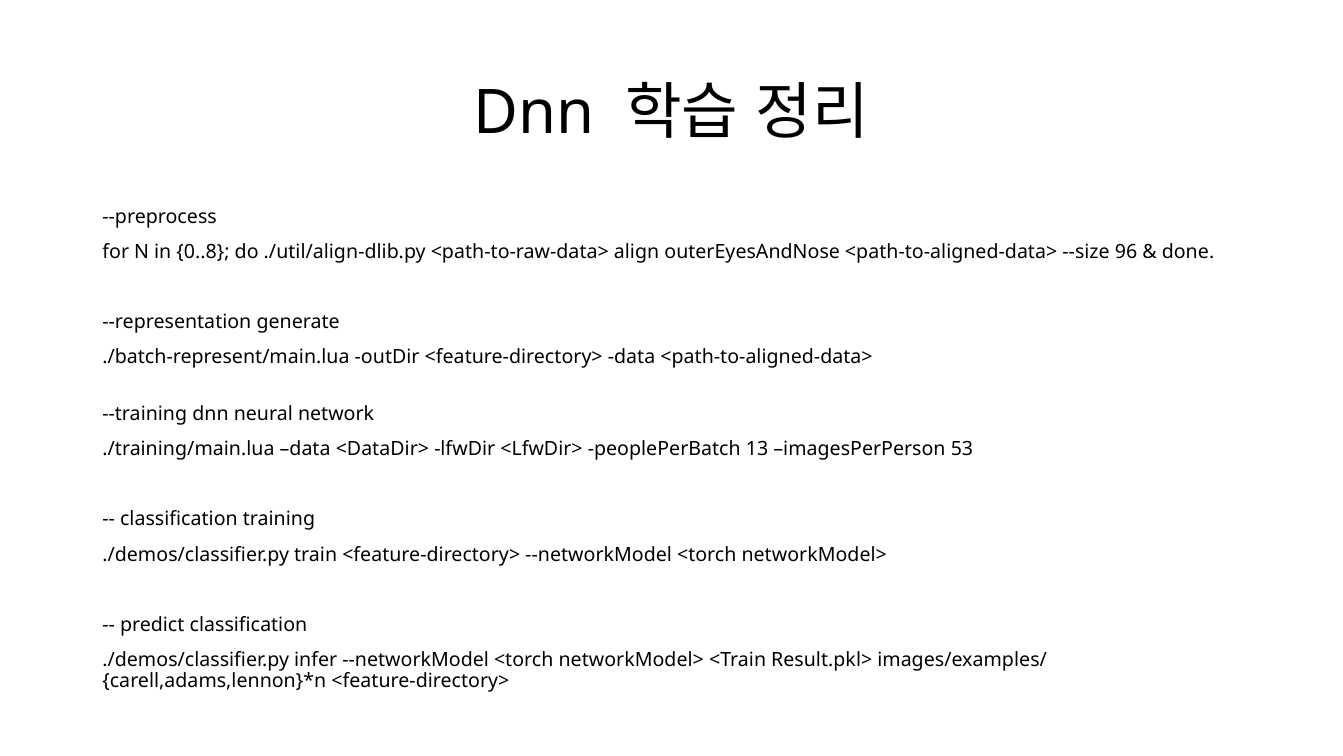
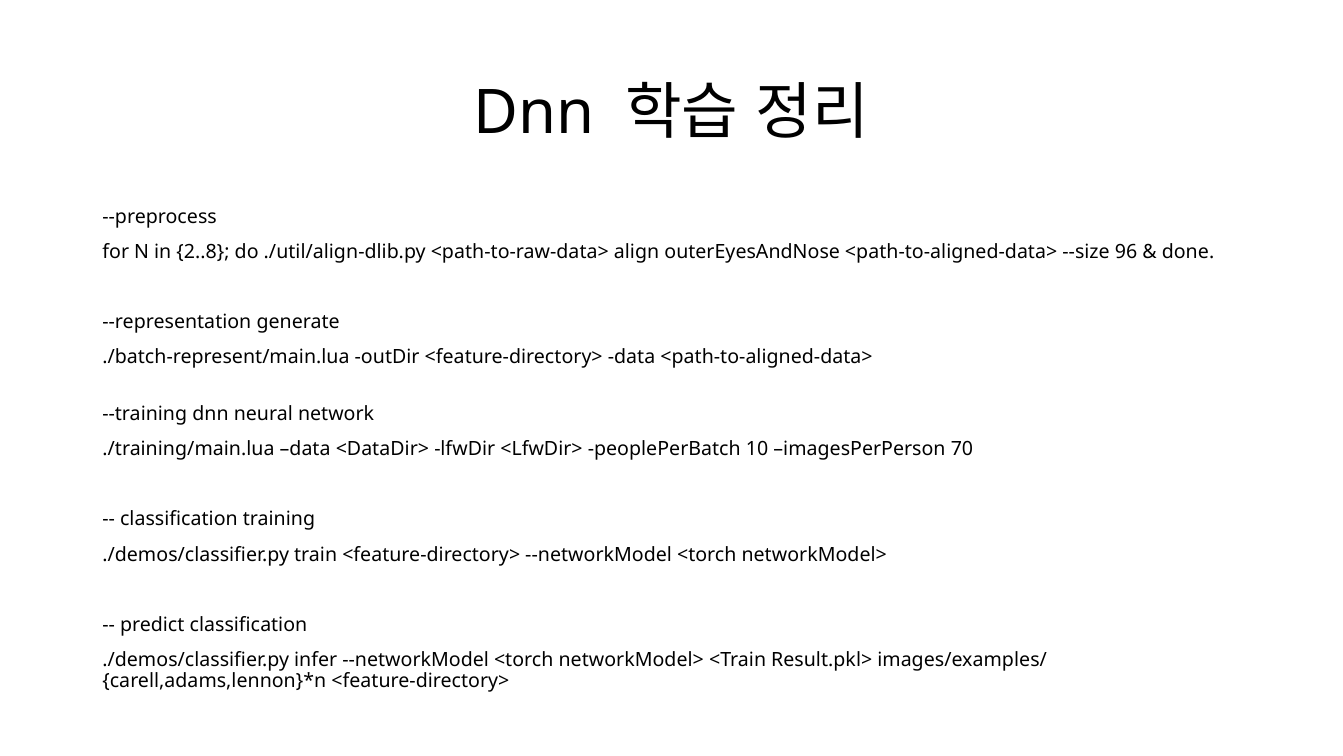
0..8: 0..8 -> 2..8 (203, 252)
13: 13 -> 10 (757, 449)
53: 53 -> 70 (962, 449)
